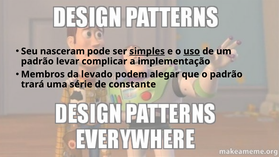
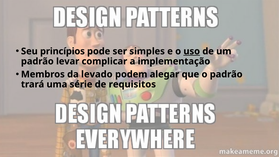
nasceram: nasceram -> princípios (62, 51)
simples underline: present -> none (147, 51)
constante: constante -> requisitos (132, 84)
